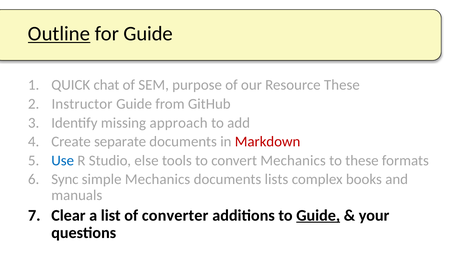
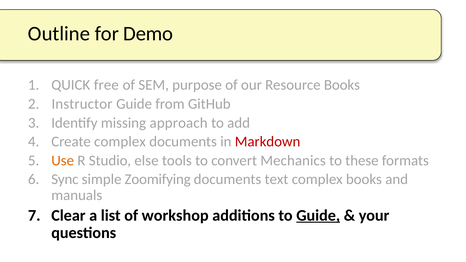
Outline underline: present -> none (59, 34)
for Guide: Guide -> Demo (148, 34)
chat: chat -> free (106, 85)
Resource These: These -> Books (342, 85)
Create separate: separate -> complex (120, 142)
Use colour: blue -> orange (63, 161)
simple Mechanics: Mechanics -> Zoomifying (158, 179)
lists: lists -> text (277, 179)
converter: converter -> workshop (175, 215)
